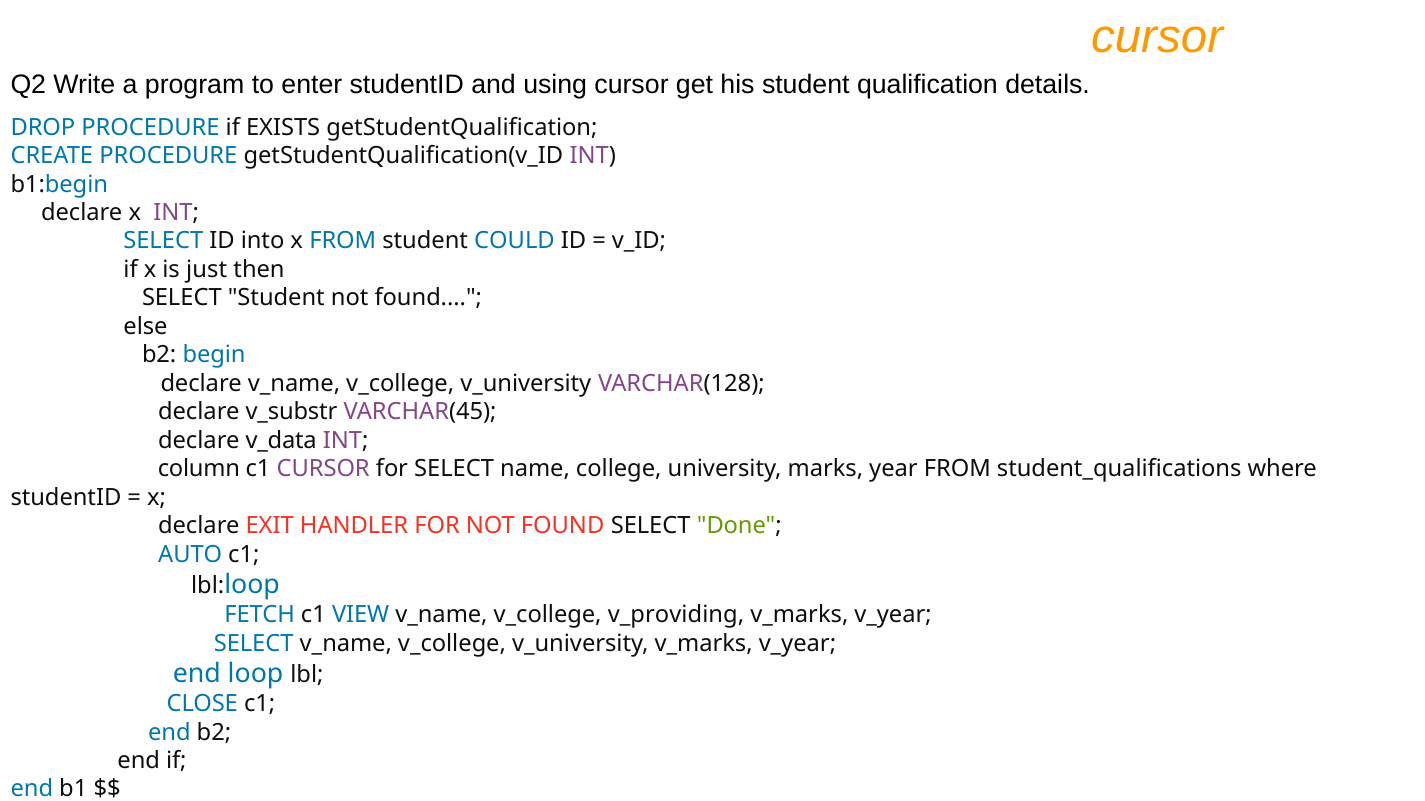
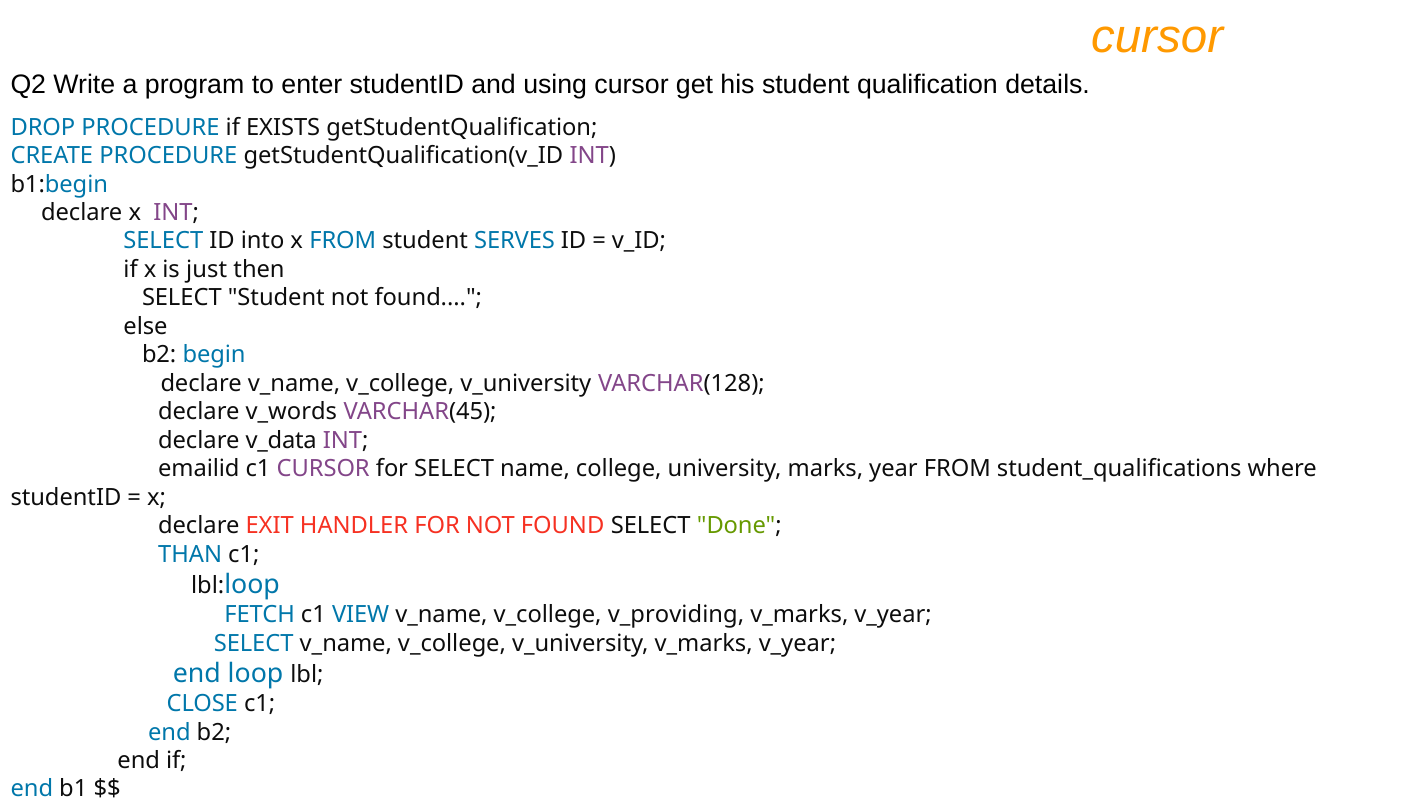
COULD: COULD -> SERVES (515, 241)
v_substr: v_substr -> v_words (291, 412)
column: column -> emailid (199, 469)
AUTO: AUTO -> THAN (190, 555)
